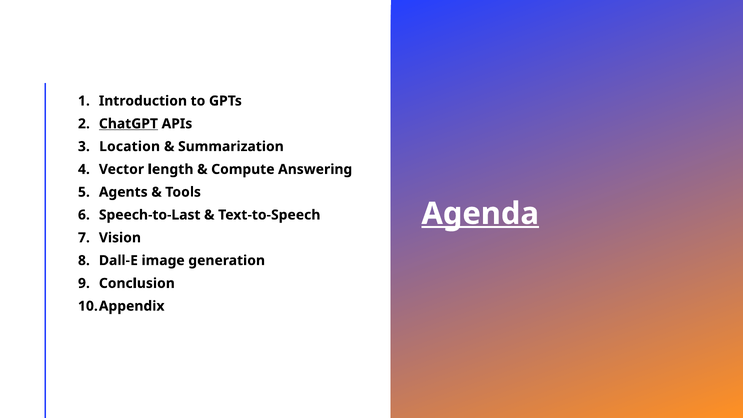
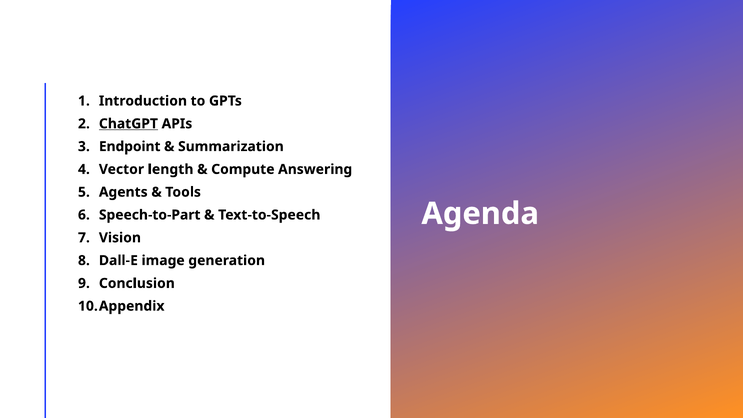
Location: Location -> Endpoint (130, 146)
Agenda underline: present -> none (480, 214)
Speech-to-Last: Speech-to-Last -> Speech-to-Part (150, 215)
